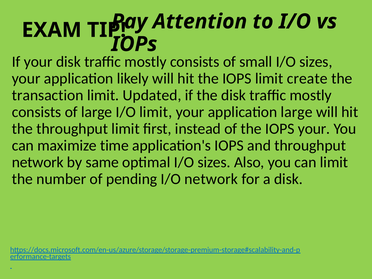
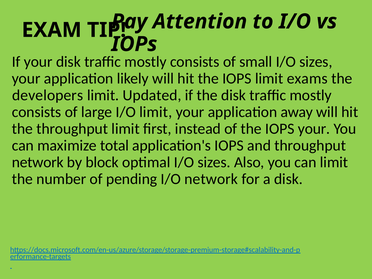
create: create -> exams (307, 79)
transaction: transaction -> developers (48, 95)
application large: large -> away (297, 112)
time: time -> total (114, 146)
same: same -> block (102, 162)
